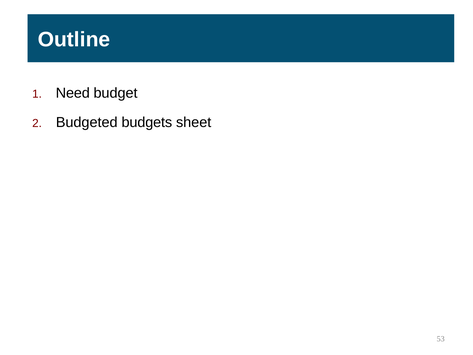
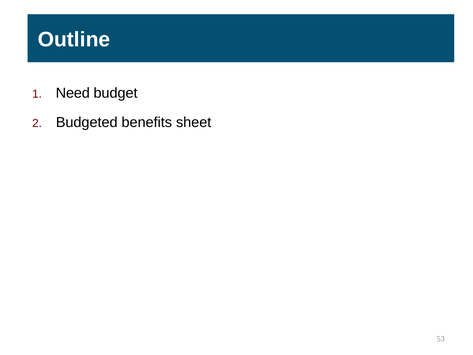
budgets: budgets -> benefits (147, 122)
